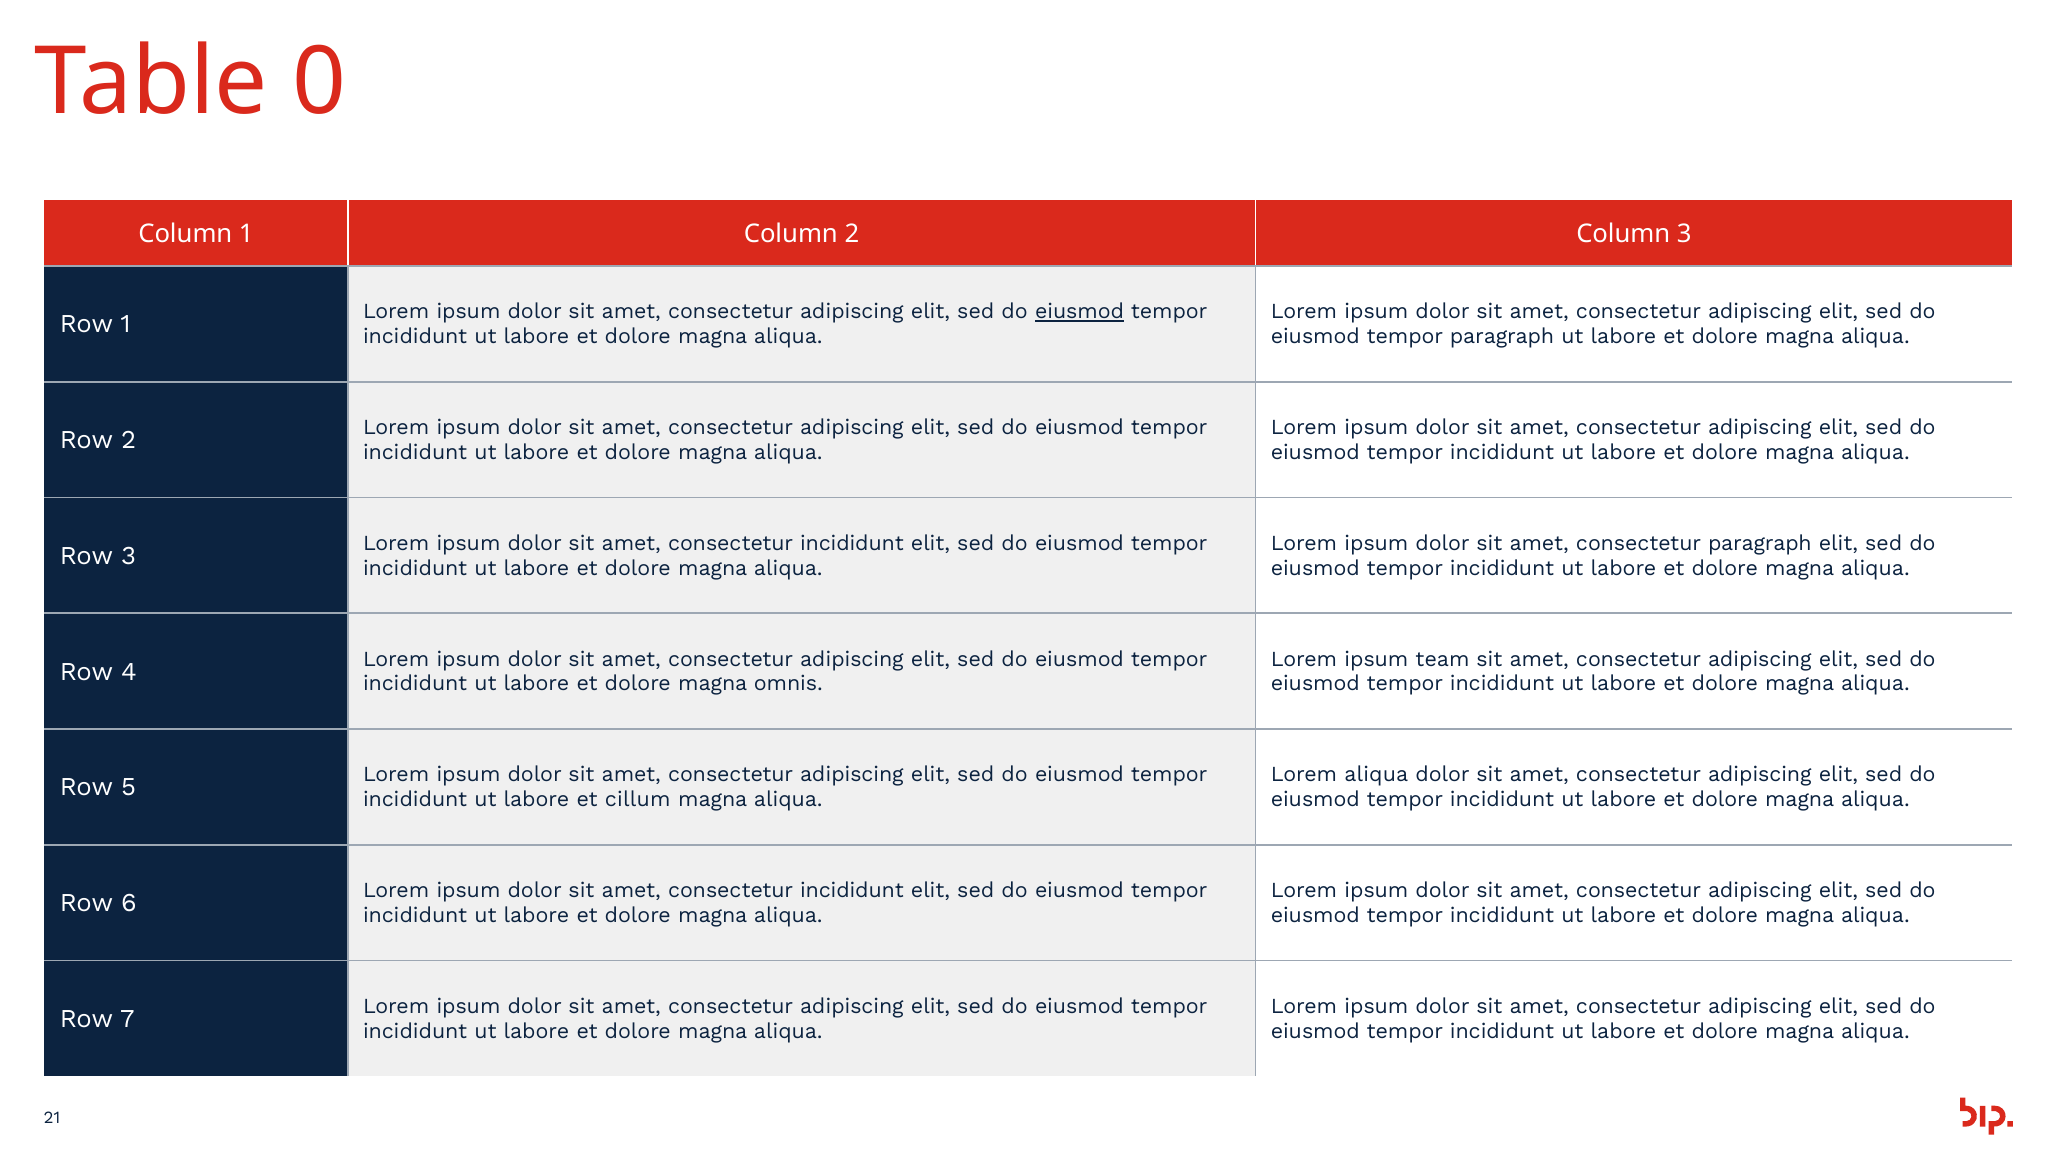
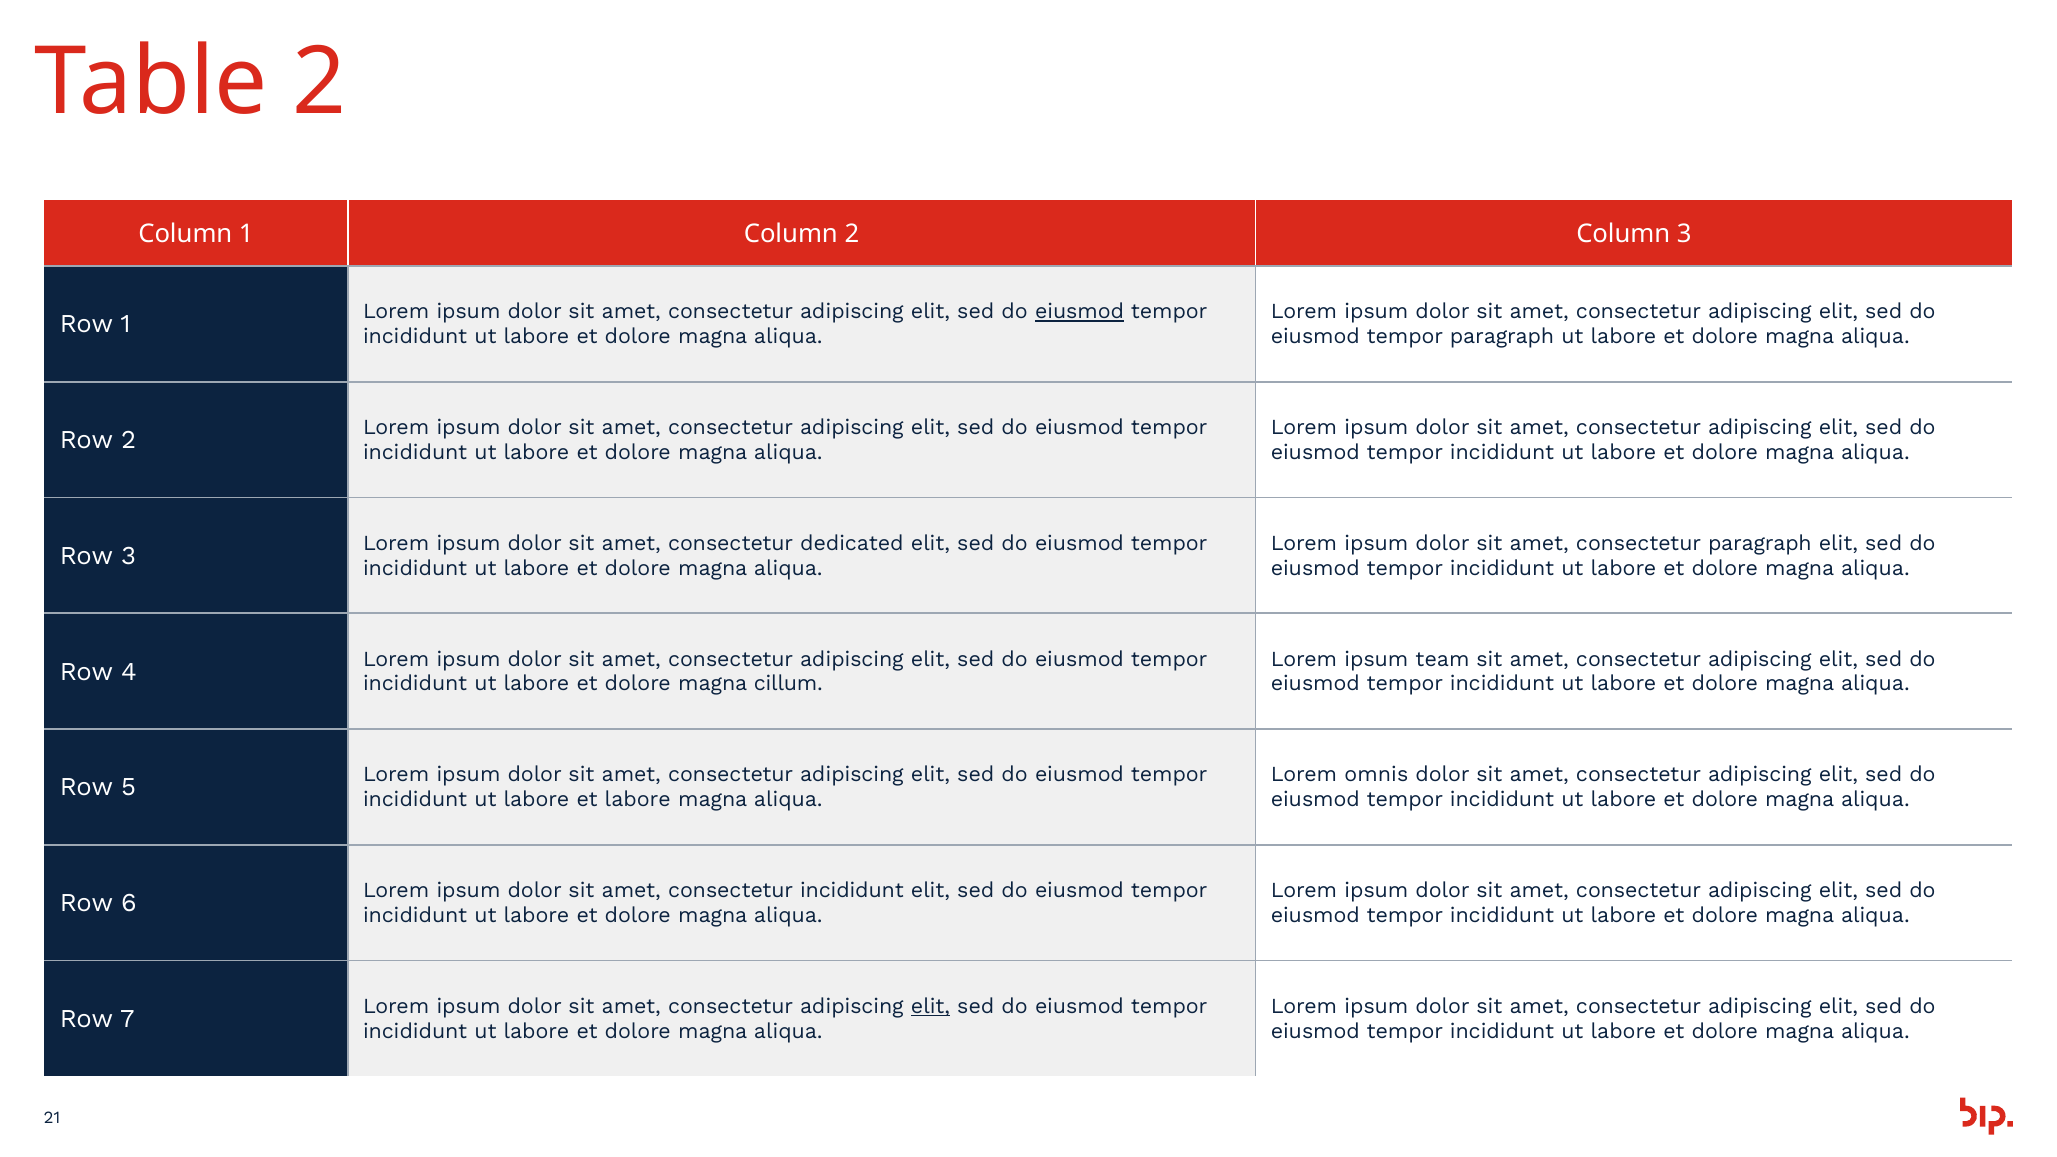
Table 0: 0 -> 2 (319, 82)
incididunt: incididunt -> dedicated (852, 543)
omnis: omnis -> cillum (788, 684)
Lorem aliqua: aliqua -> omnis (1376, 775)
et cillum: cillum -> labore (638, 800)
elit underline: none -> present (931, 1006)
